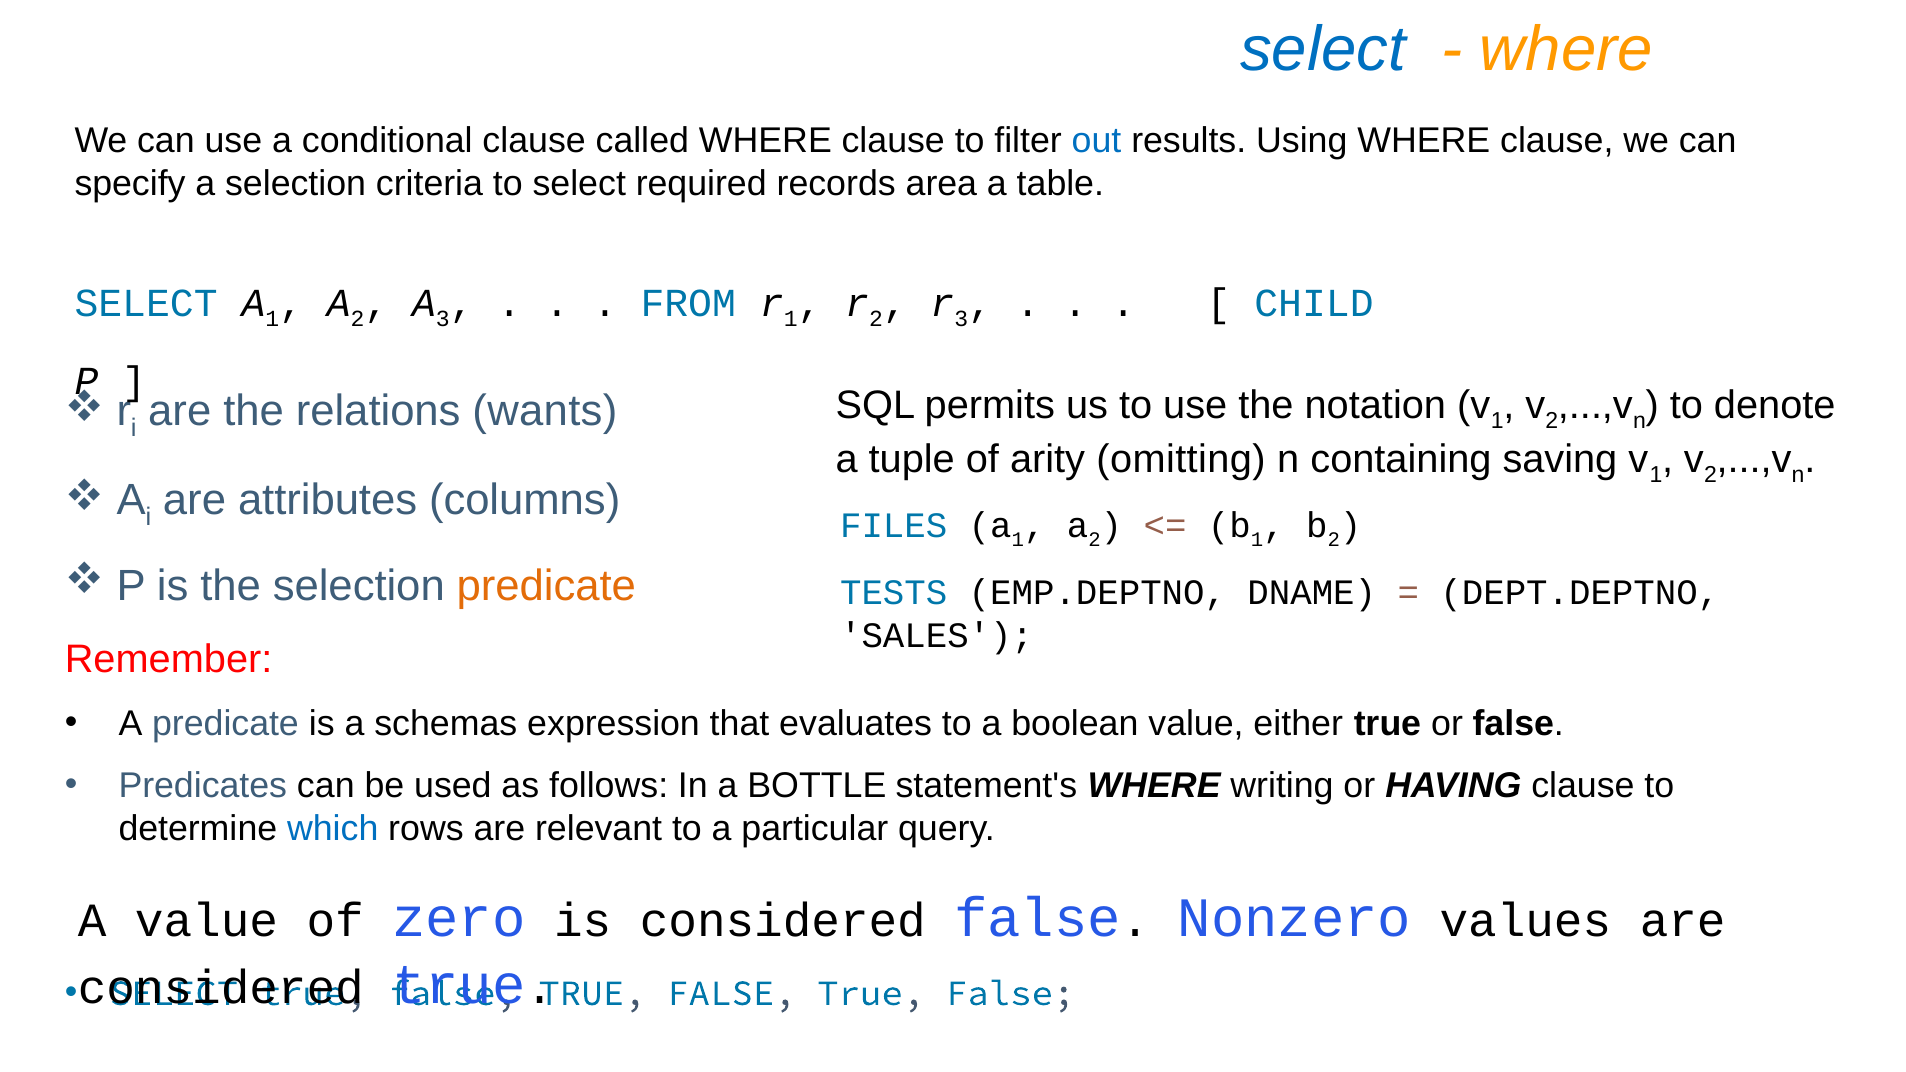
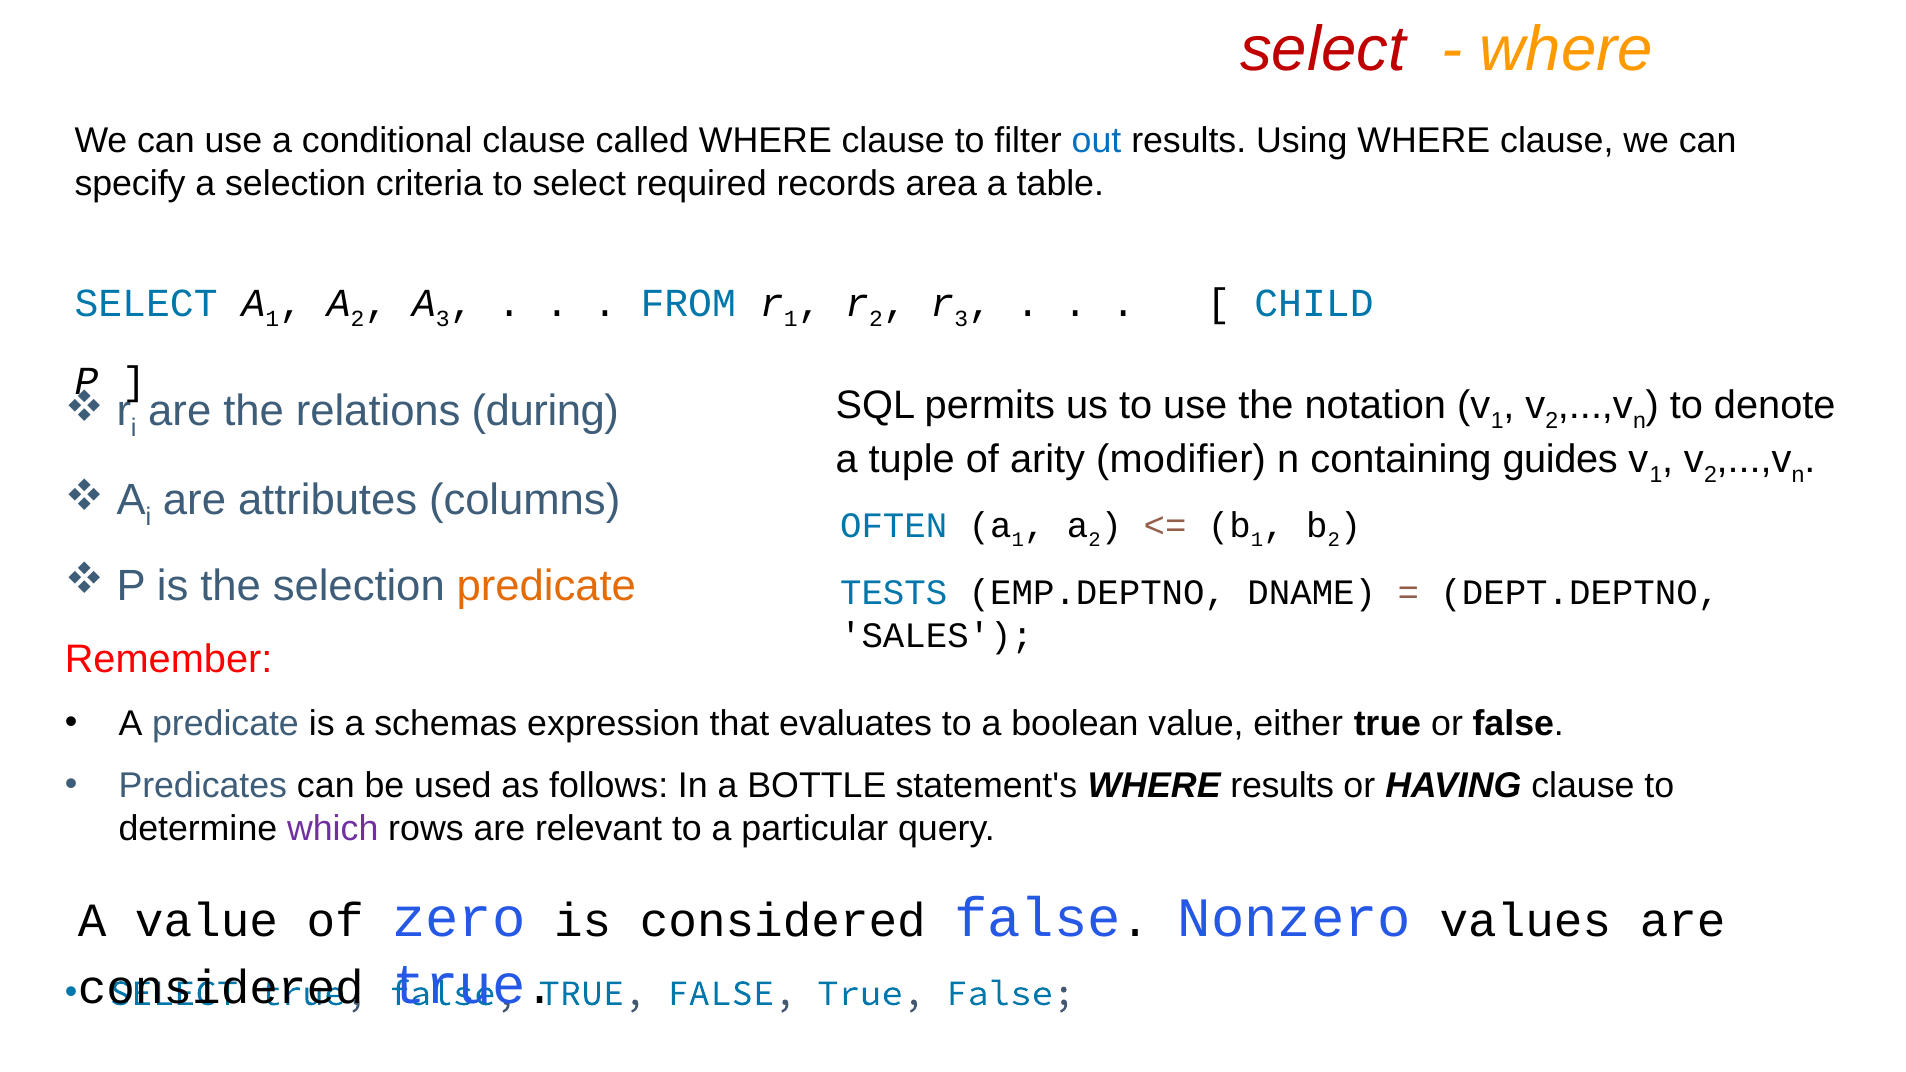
select colour: blue -> red (1323, 50)
wants: wants -> during (545, 411)
omitting: omitting -> modifier (1181, 460)
saving: saving -> guides (1560, 460)
FILES: FILES -> OFTEN (894, 525)
WHERE writing: writing -> results (1282, 786)
which colour: blue -> purple (333, 829)
